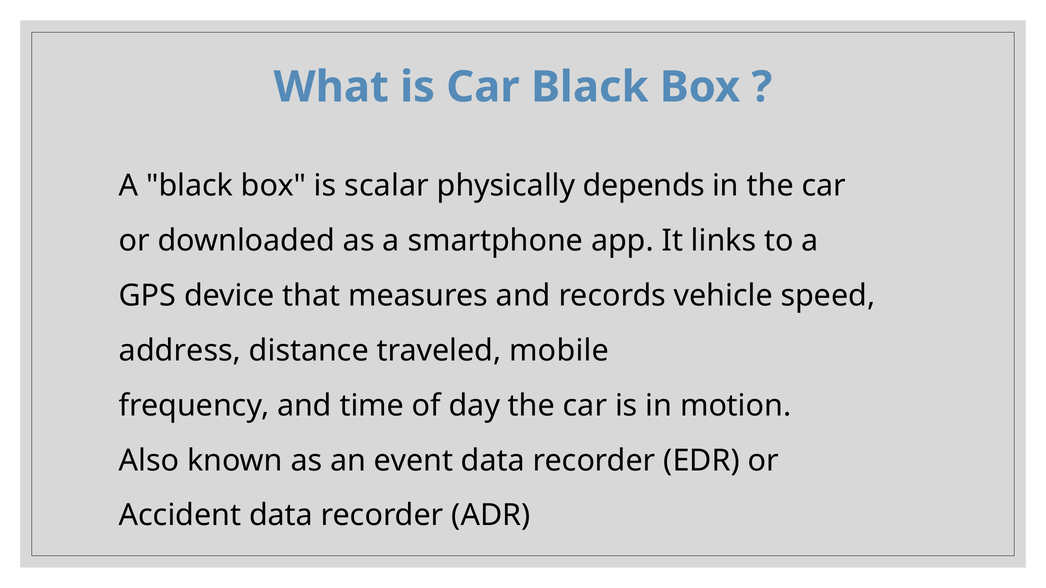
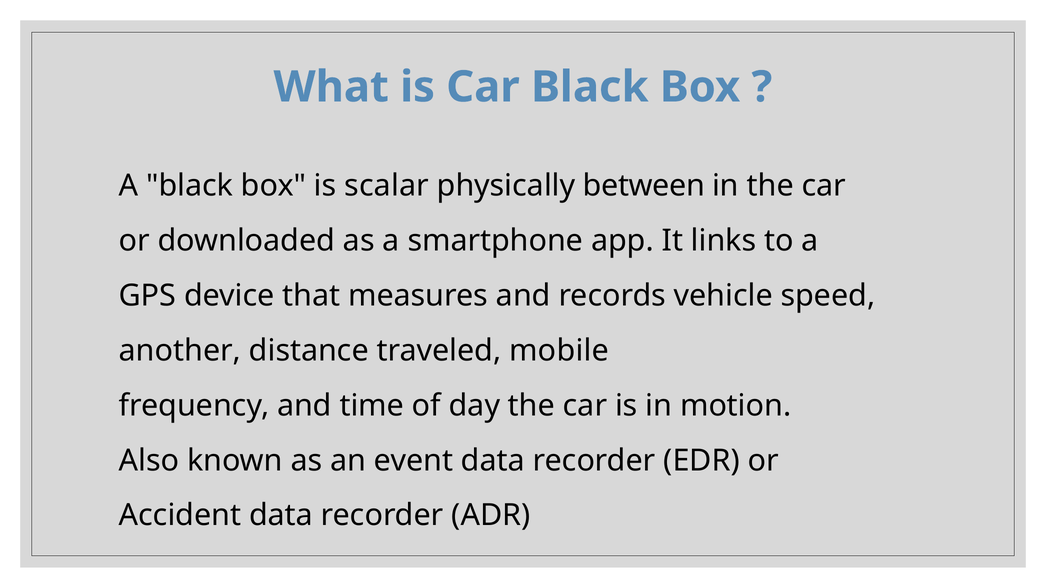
depends: depends -> between (644, 186)
address: address -> another (180, 351)
